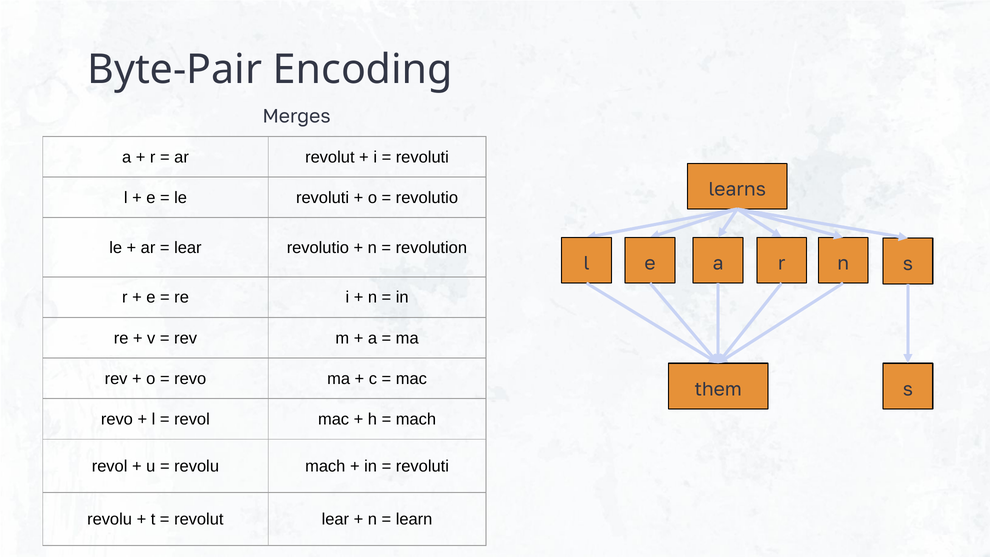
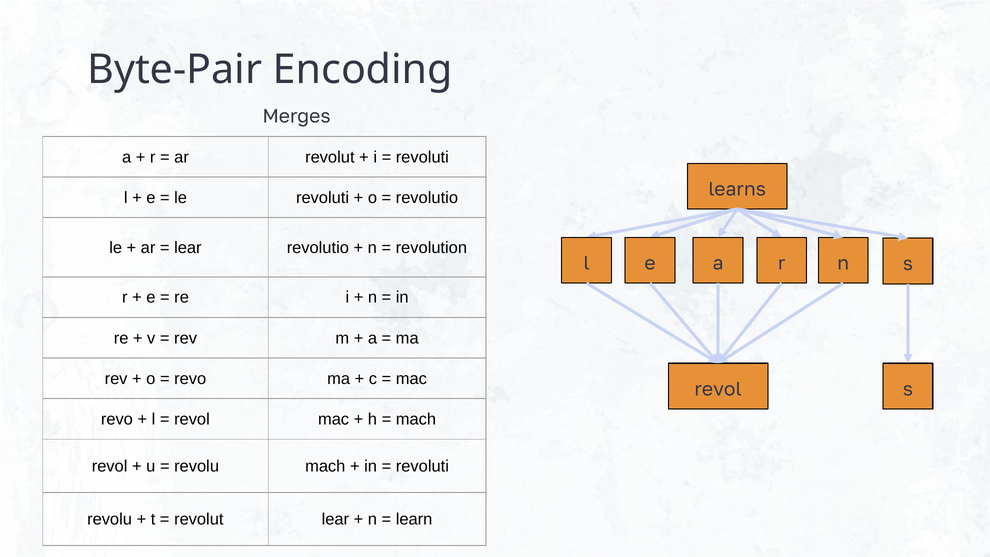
them: them -> revol (718, 389)
